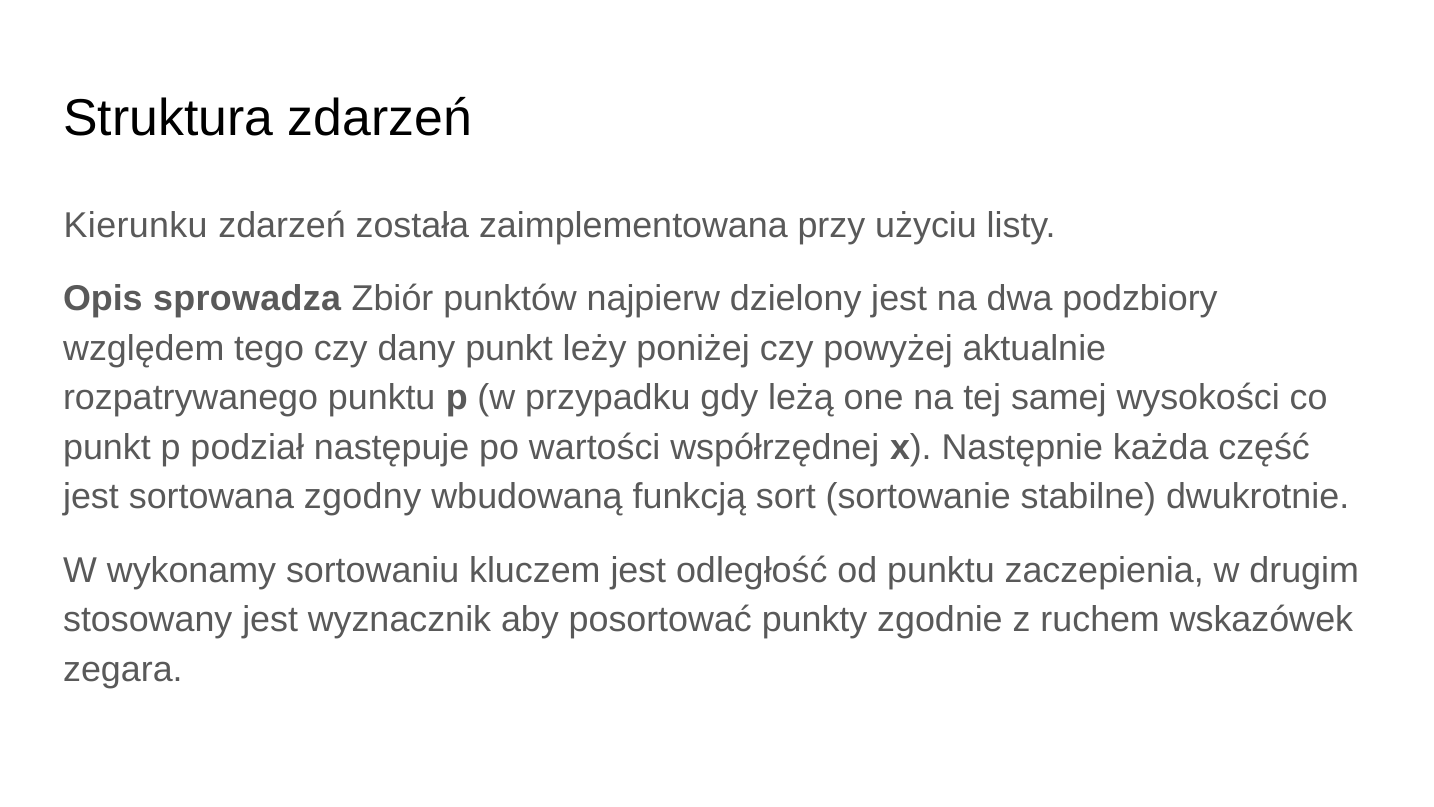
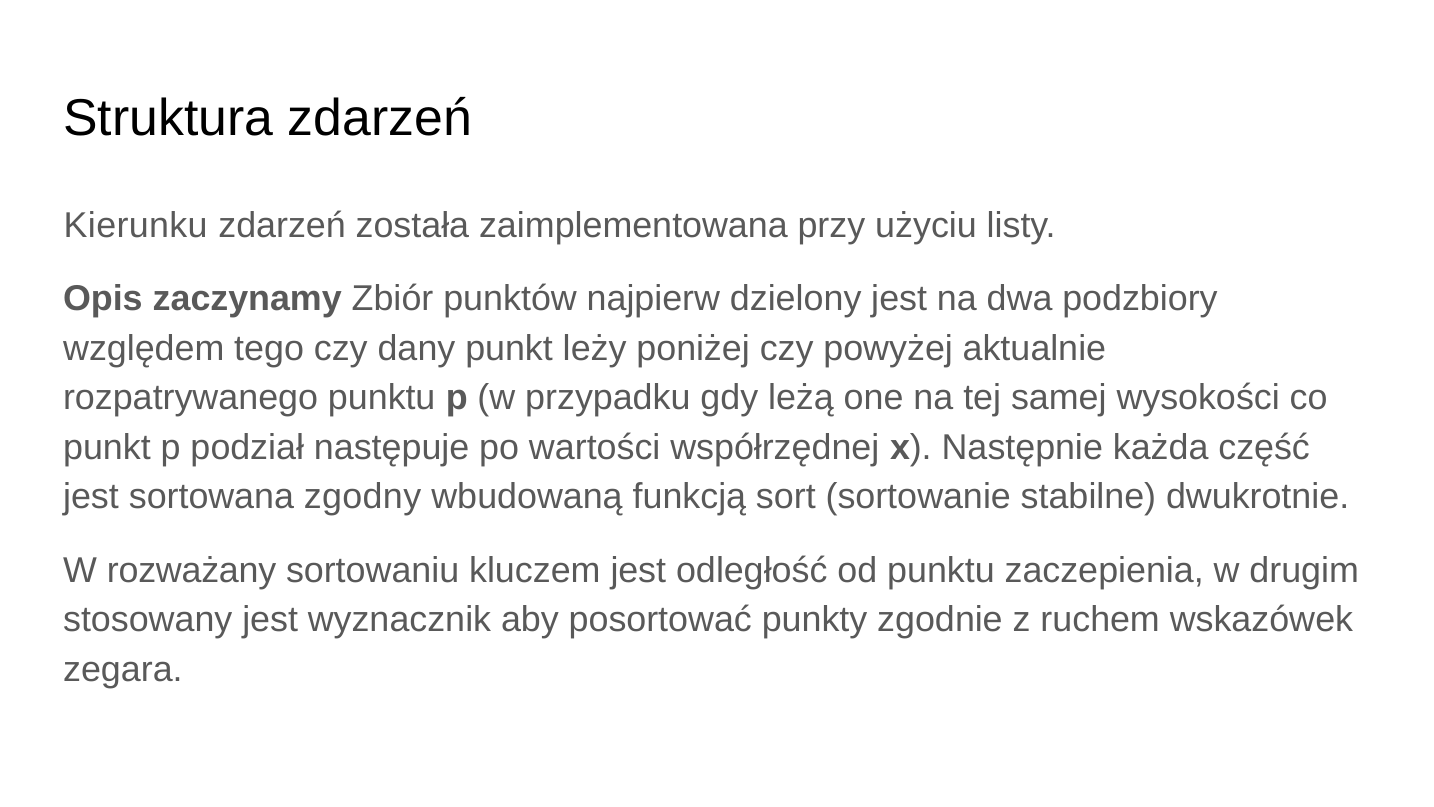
sprowadza: sprowadza -> zaczynamy (247, 299)
wykonamy: wykonamy -> rozważany (192, 570)
